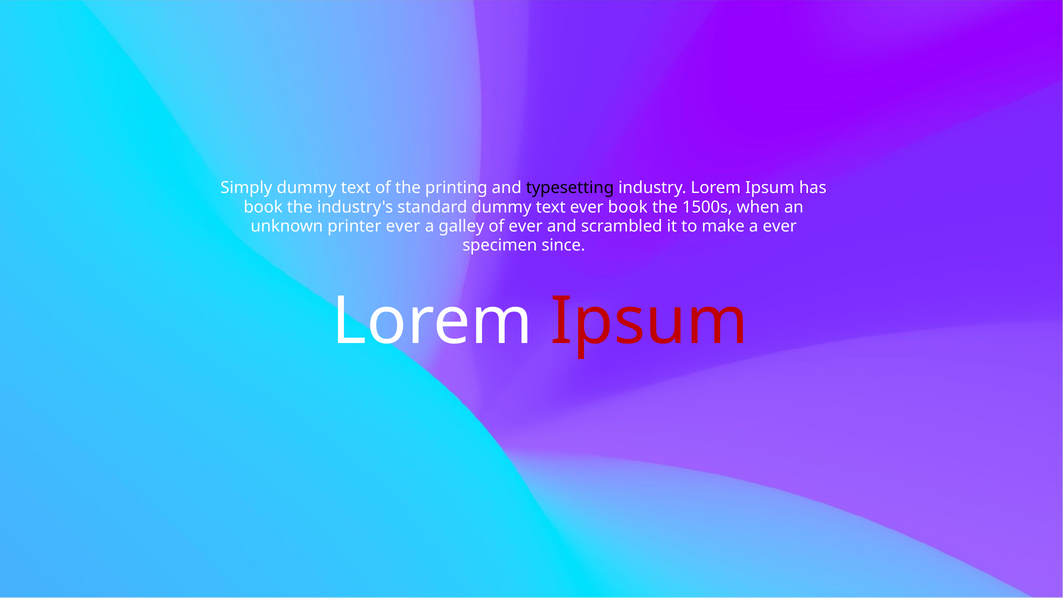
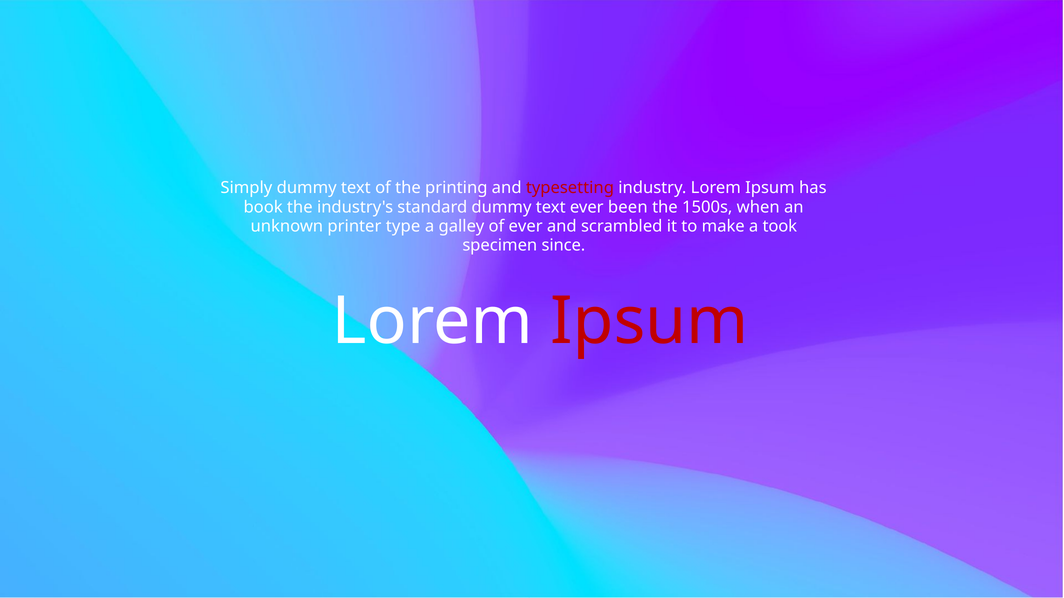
typesetting colour: black -> red (570, 188)
ever book: book -> been (628, 207)
printer ever: ever -> type (403, 226)
a ever: ever -> took (780, 226)
